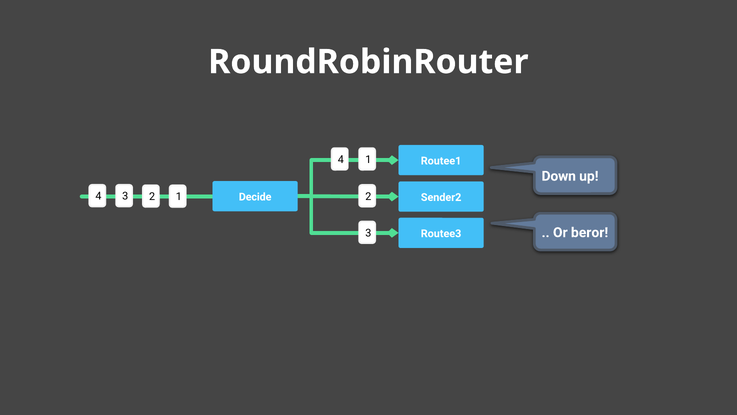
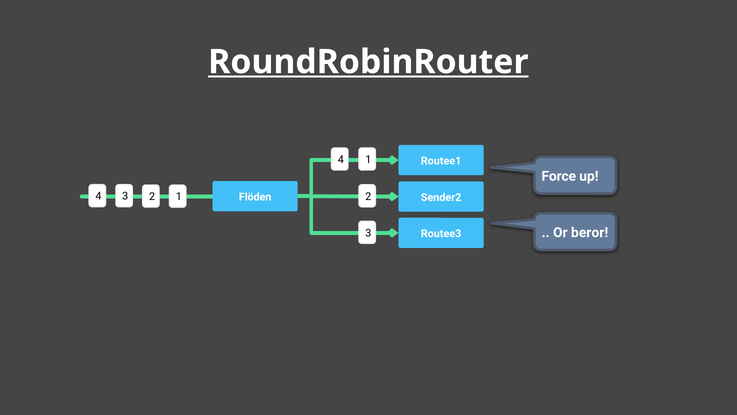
RoundRobinRouter underline: none -> present (368, 62)
Down: Down -> Force (559, 176)
Decide: Decide -> Flöden (255, 197)
